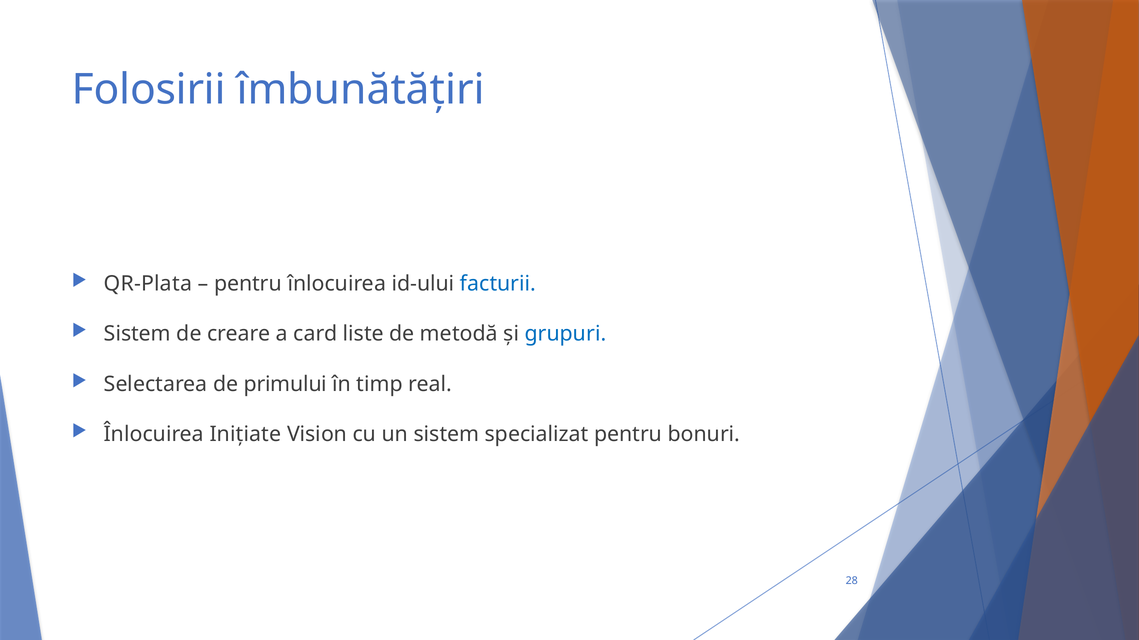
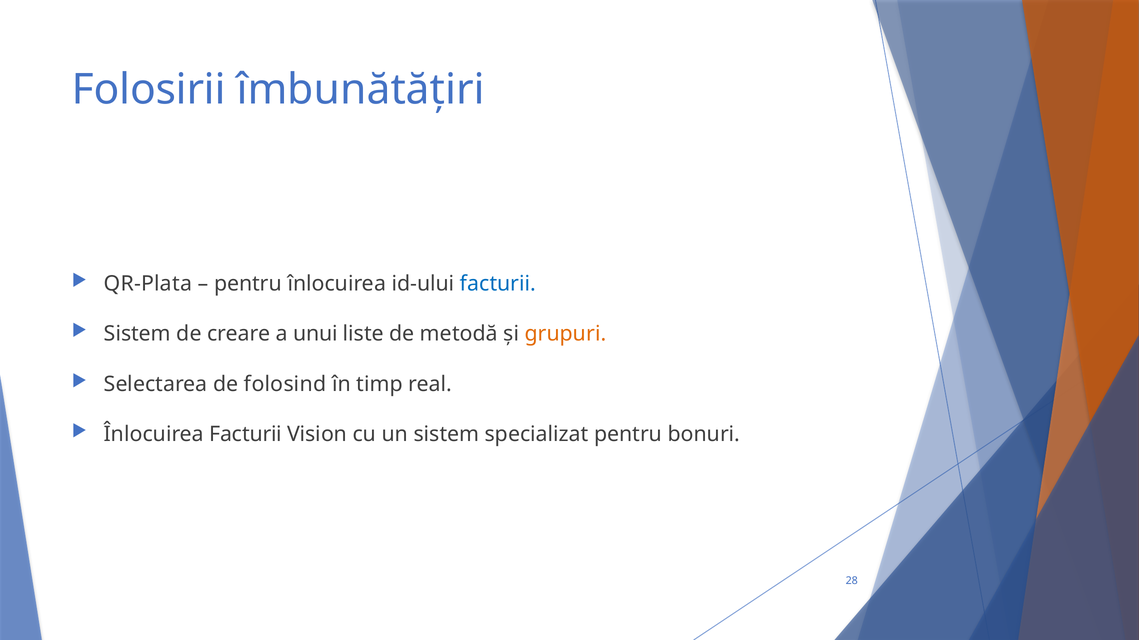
card: card -> unui (315, 334)
grupuri colour: blue -> orange (565, 334)
primului: primului -> folosind (285, 385)
Înlocuirea Inițiate: Inițiate -> Facturii (246, 435)
